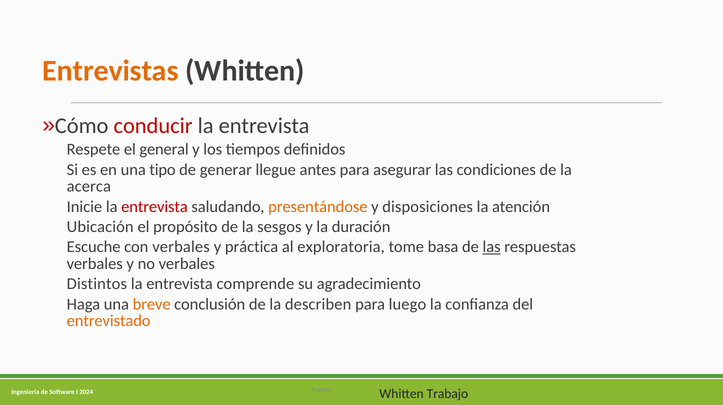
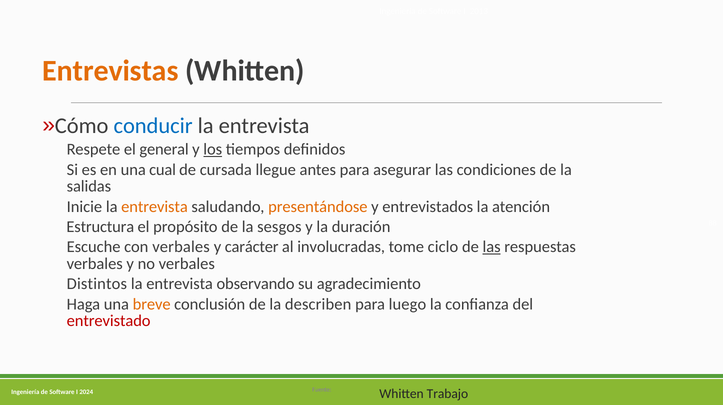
conducir colour: red -> blue (153, 126)
los underline: none -> present (213, 149)
tipo: tipo -> cual (163, 170)
generar: generar -> cursada (226, 170)
acerca: acerca -> salidas (89, 186)
entrevista colour: red -> orange (155, 207)
disposiciones: disposiciones -> entrevistados (428, 207)
Ubicación: Ubicación -> Estructura (100, 227)
práctica: práctica -> carácter (252, 247)
exploratoria: exploratoria -> involucradas (341, 247)
basa: basa -> ciclo (443, 247)
comprende: comprende -> observando (256, 284)
entrevistado colour: orange -> red (109, 321)
